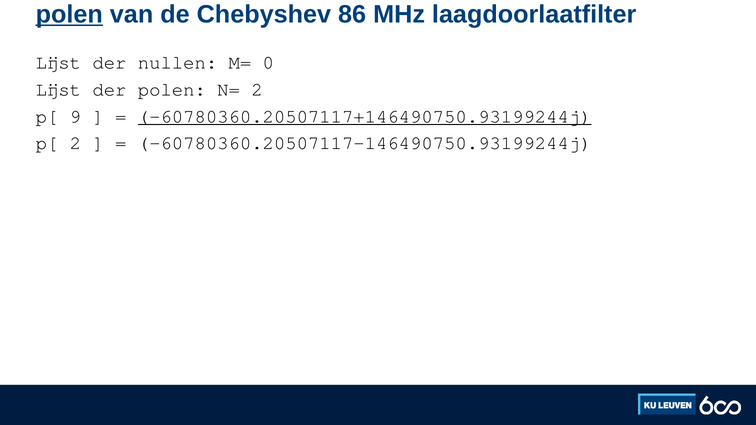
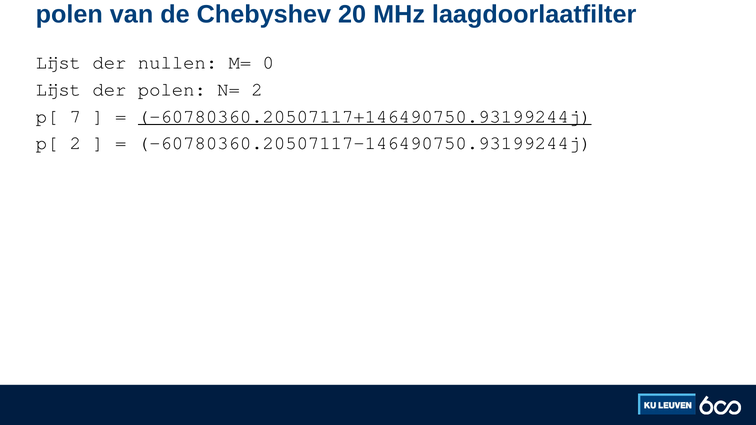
polen underline: present -> none (69, 14)
86: 86 -> 20 (352, 14)
9: 9 -> 7 (75, 116)
